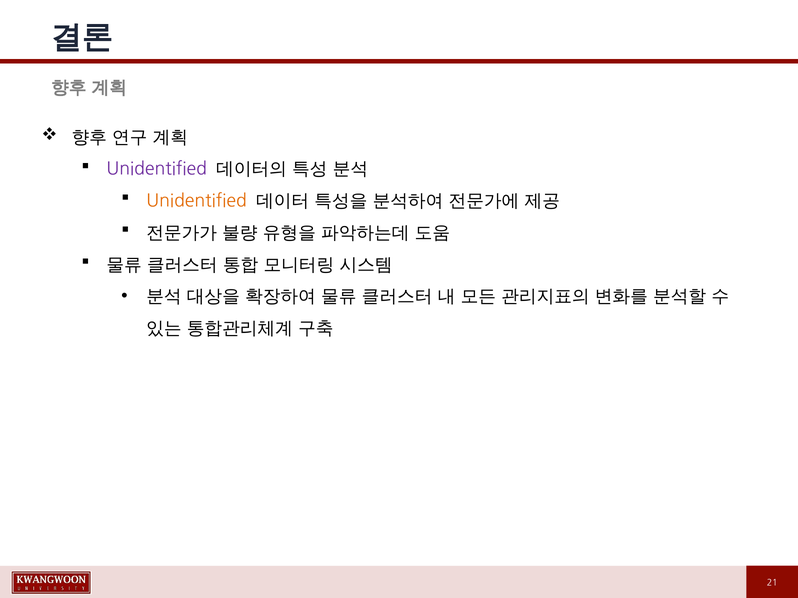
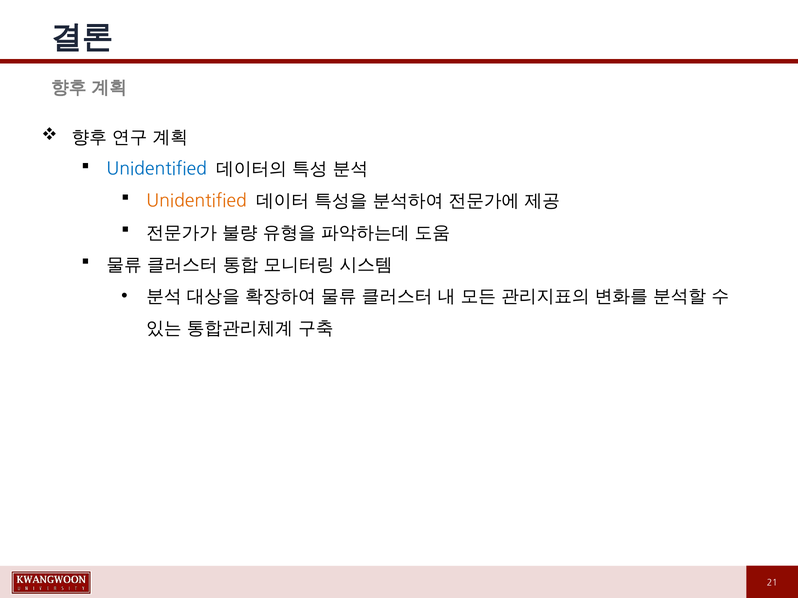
Unidentified colour: purple -> blue (157, 169)
